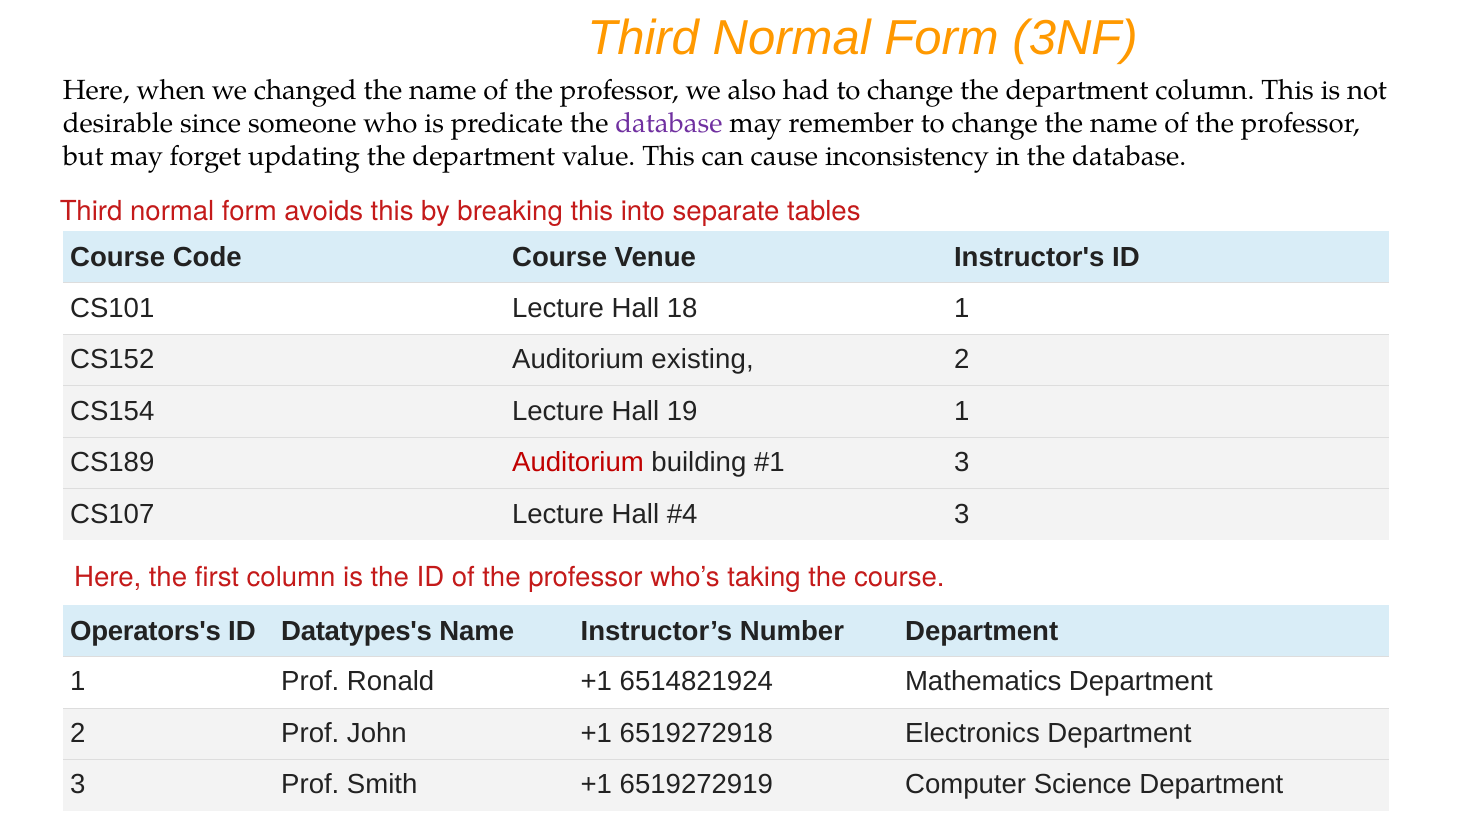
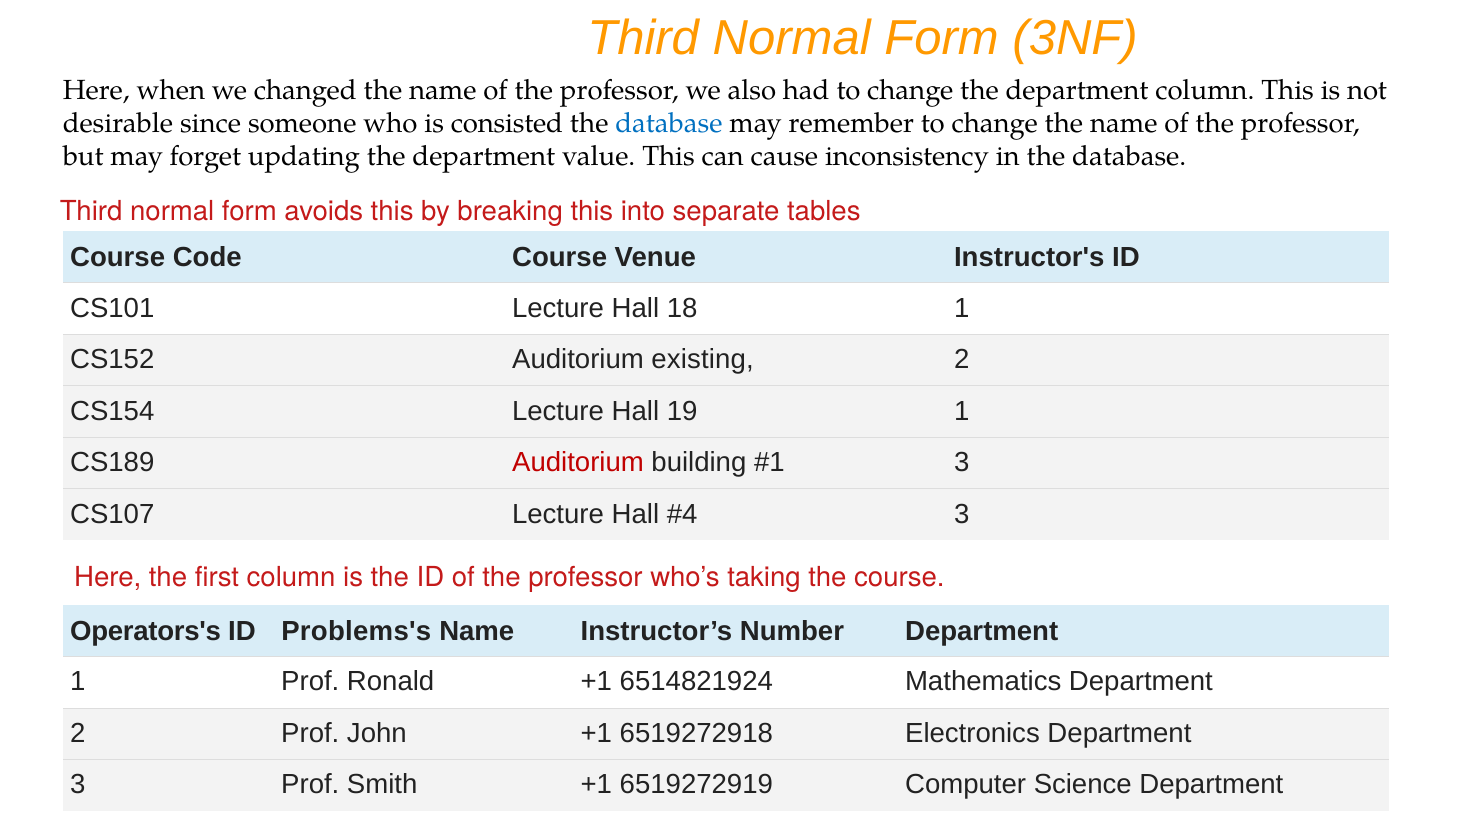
predicate: predicate -> consisted (507, 123)
database colour: purple -> blue (669, 123)
Datatypes's: Datatypes's -> Problems's (356, 631)
